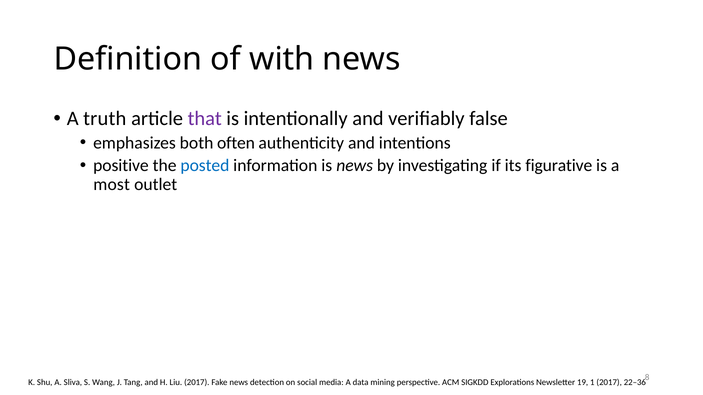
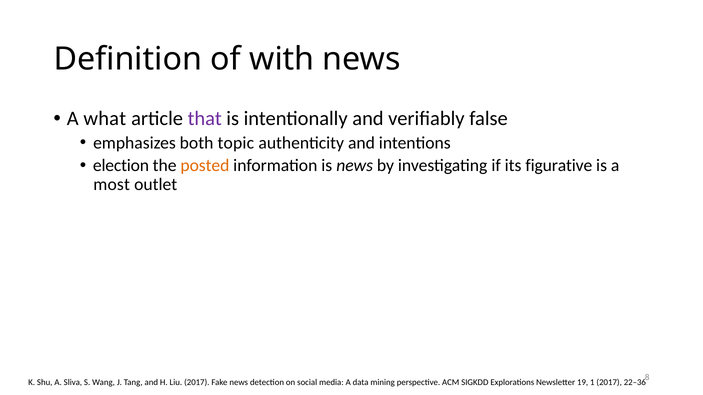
truth: truth -> what (105, 119)
often: often -> topic (236, 143)
positive: positive -> election (121, 166)
posted colour: blue -> orange (205, 166)
